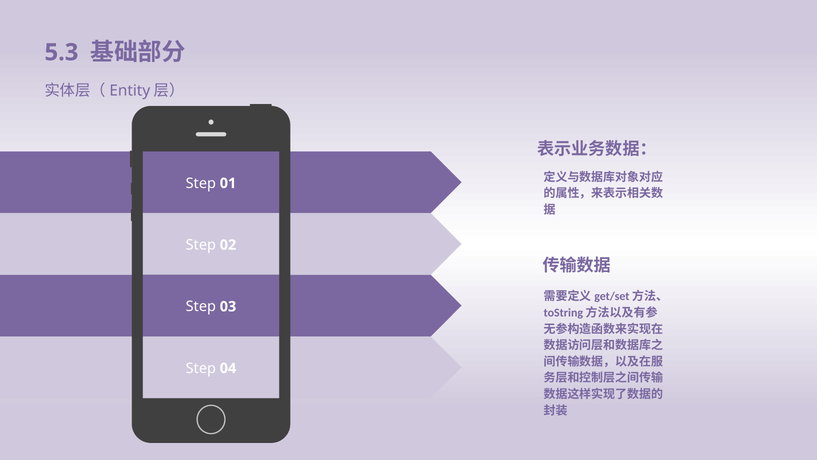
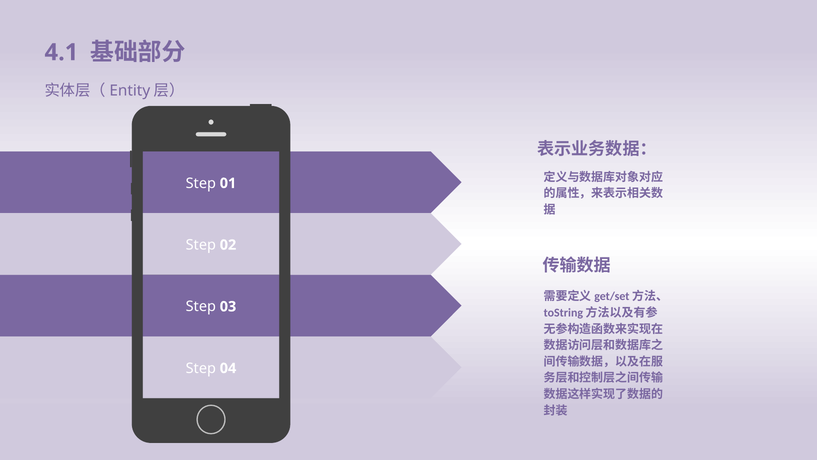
5.3: 5.3 -> 4.1 (61, 52)
